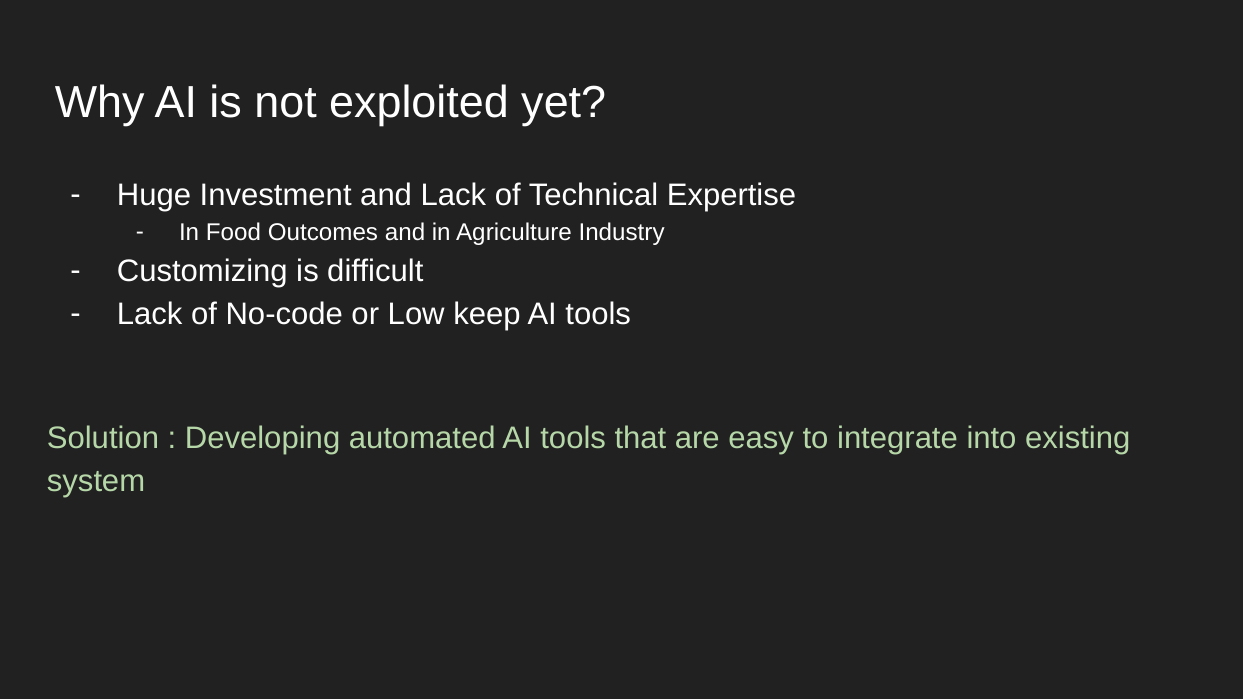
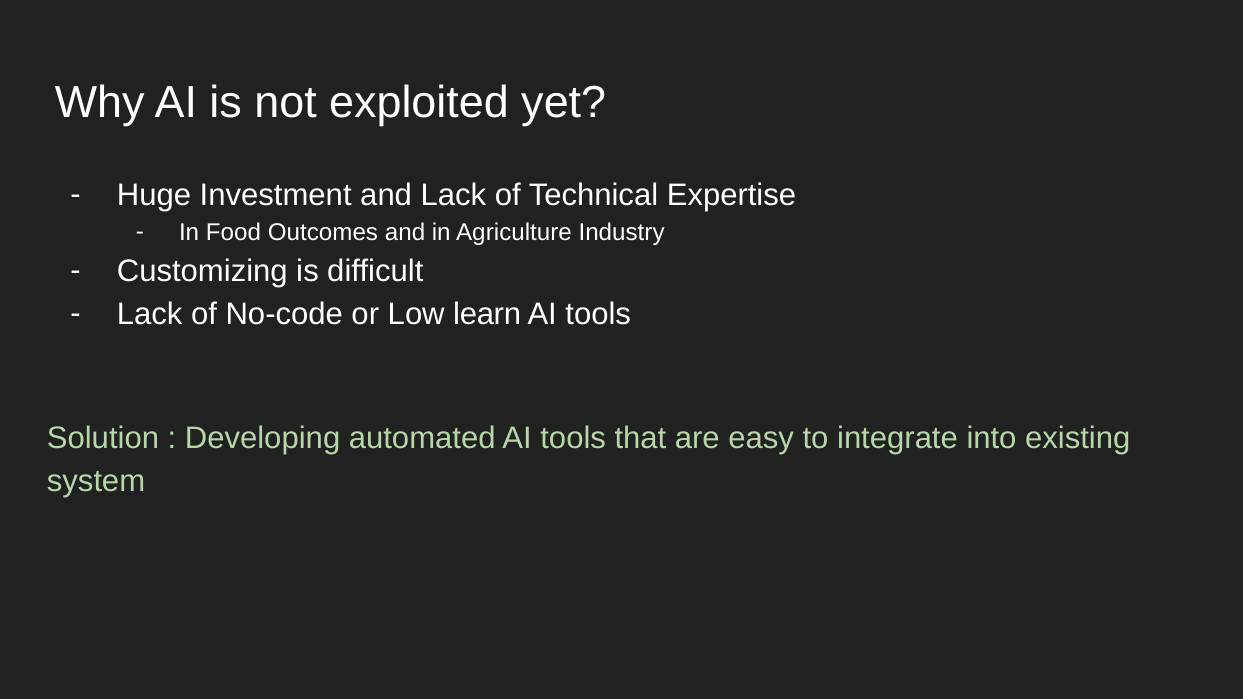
keep: keep -> learn (487, 315)
